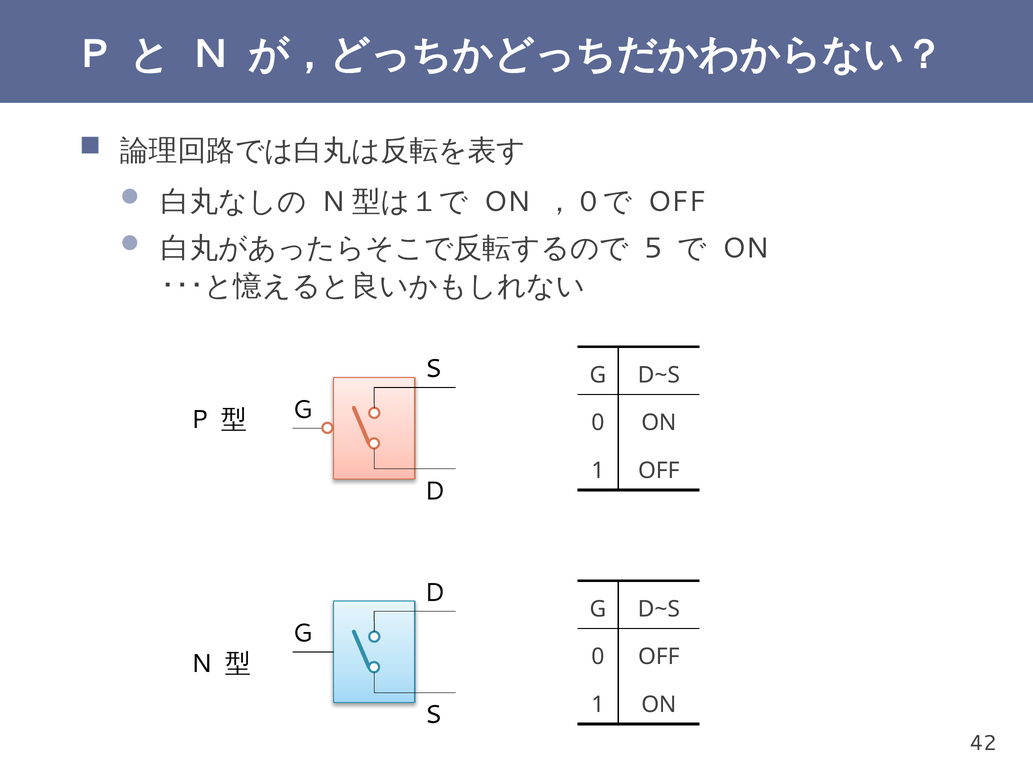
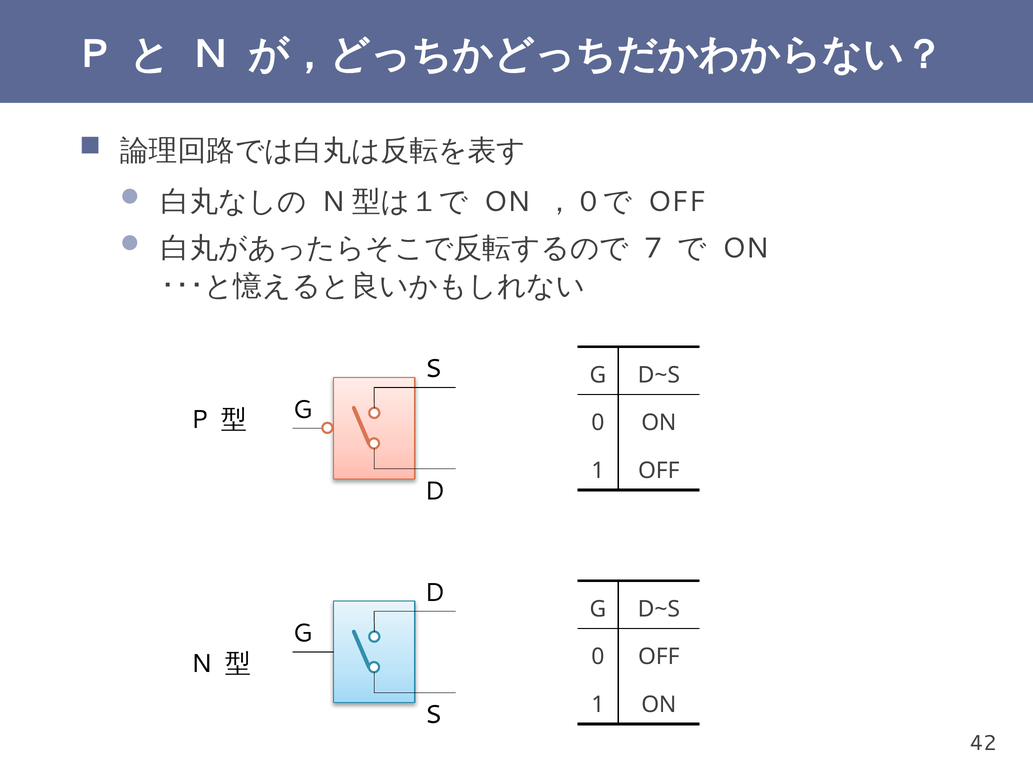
5: 5 -> 7 (654, 248)
